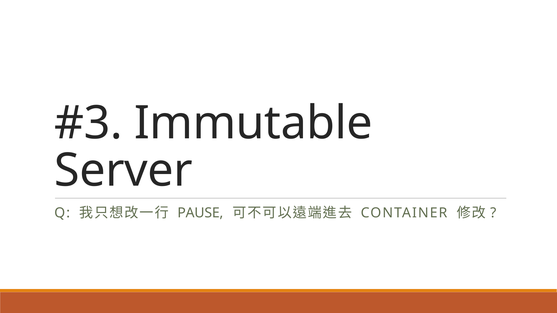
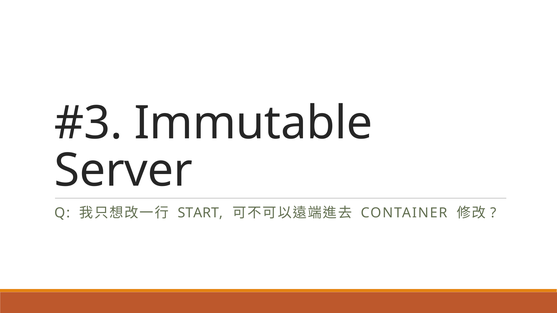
PAUSE: PAUSE -> START (200, 213)
